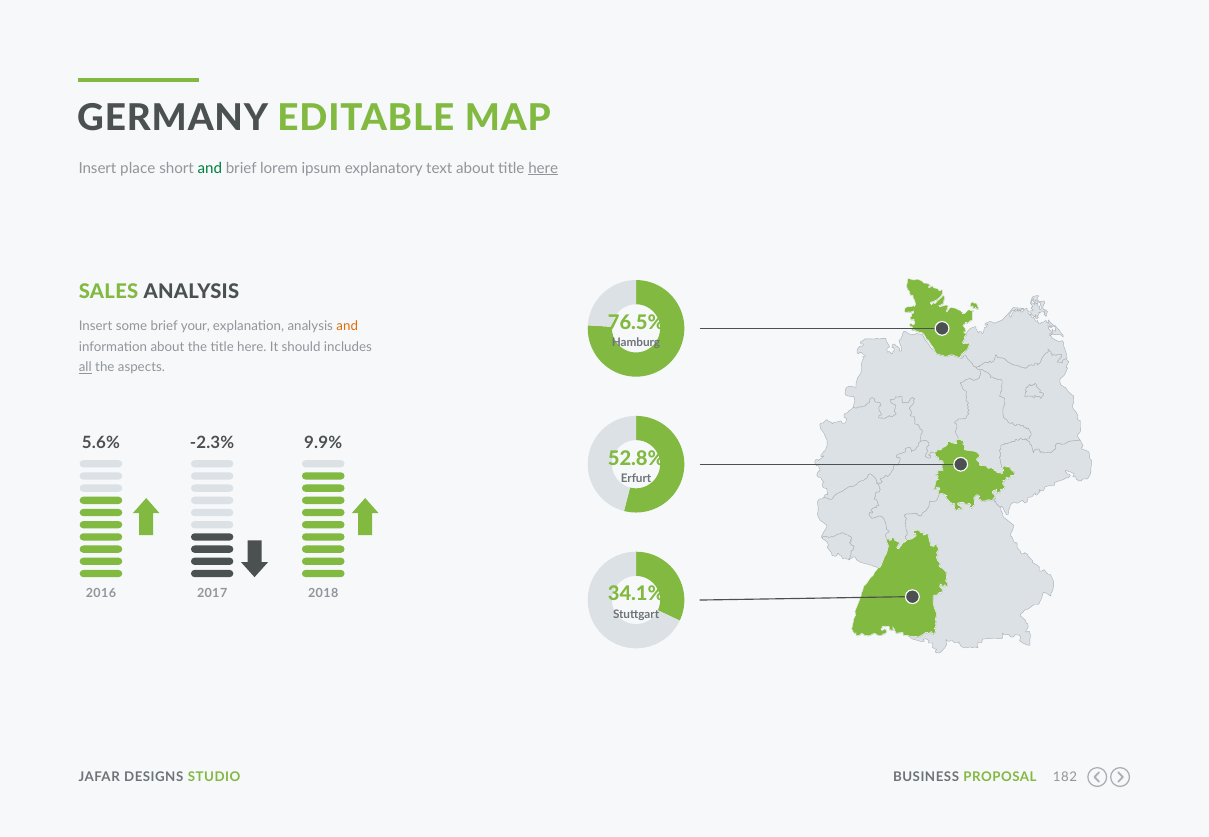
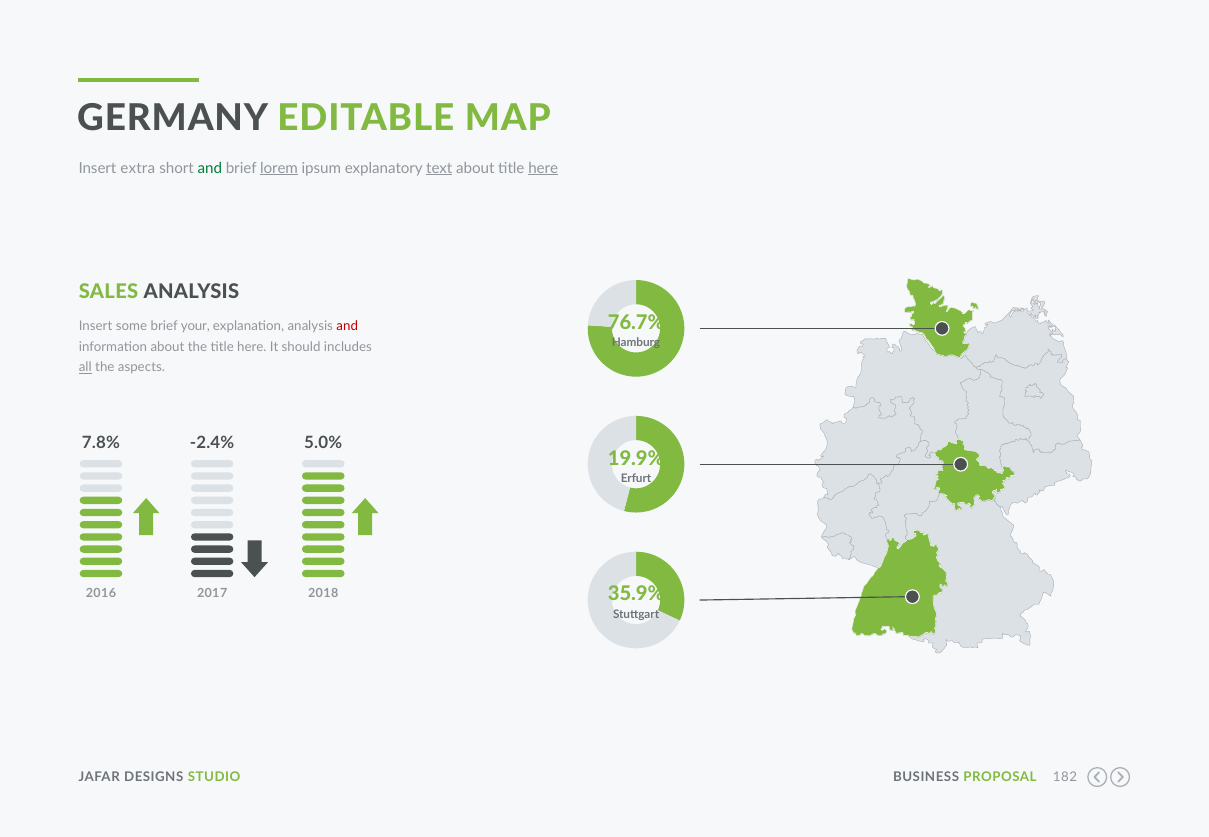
place: place -> extra (138, 168)
lorem underline: none -> present (279, 168)
text underline: none -> present (439, 168)
76.5%: 76.5% -> 76.7% (636, 323)
and colour: orange -> red (347, 326)
5.6%: 5.6% -> 7.8% (101, 443)
-2.3%: -2.3% -> -2.4% (212, 443)
9.9%: 9.9% -> 5.0% (323, 443)
52.8%: 52.8% -> 19.9% (636, 458)
34.1%: 34.1% -> 35.9% (636, 594)
